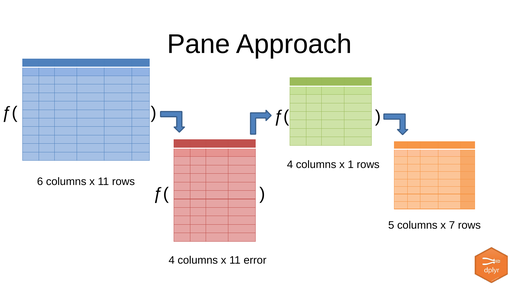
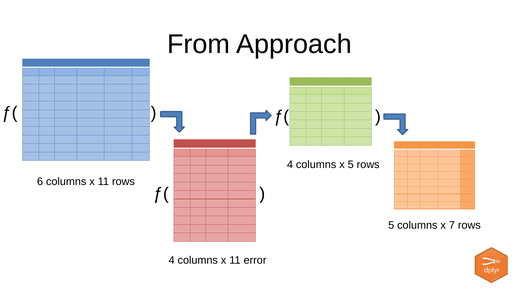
Pane: Pane -> From (199, 44)
x 1: 1 -> 5 (351, 164)
